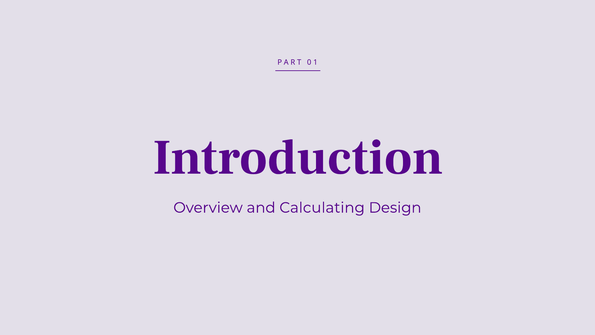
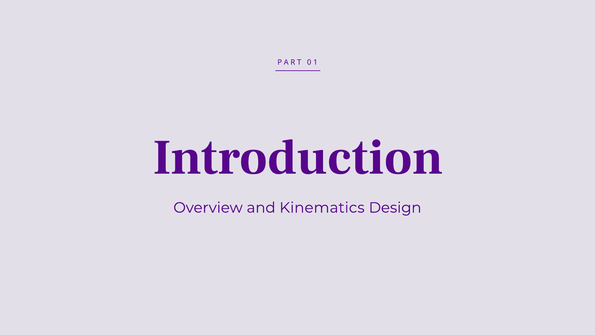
Calculating: Calculating -> Kinematics (322, 208)
